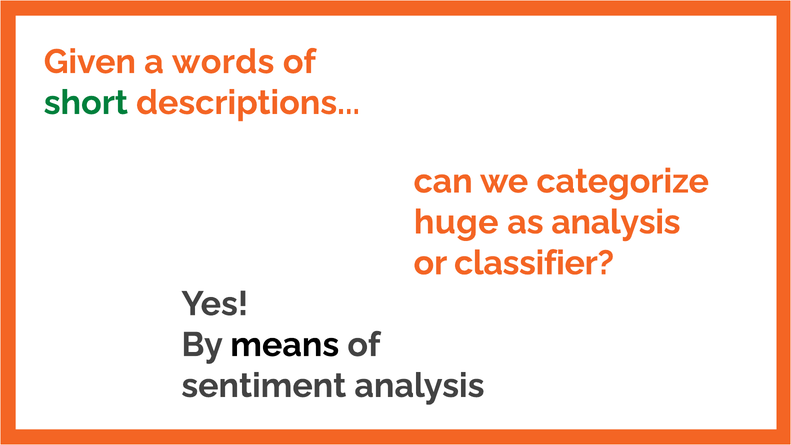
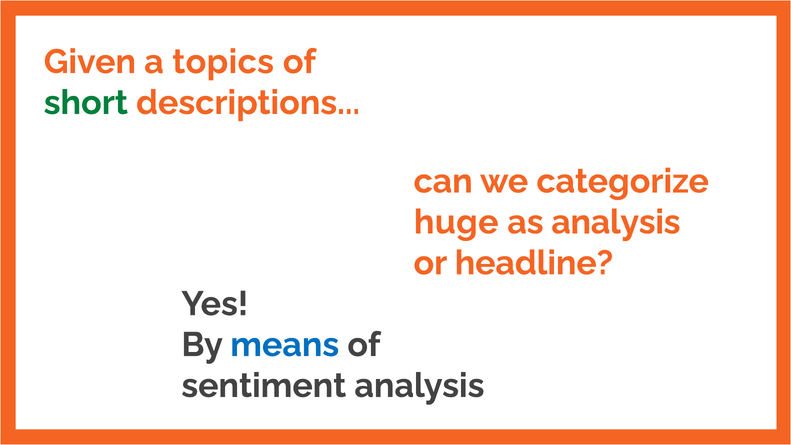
words: words -> topics (223, 62)
classifier: classifier -> headline (534, 263)
means colour: black -> blue (285, 345)
